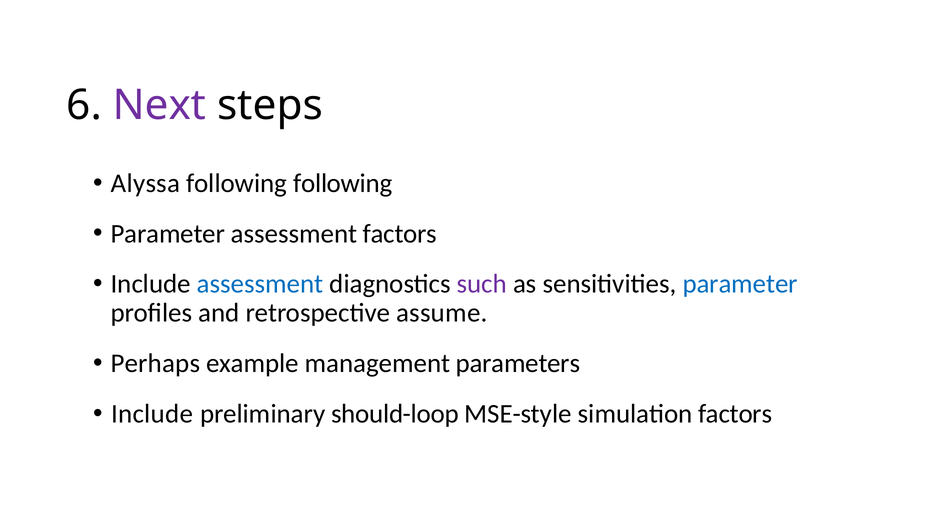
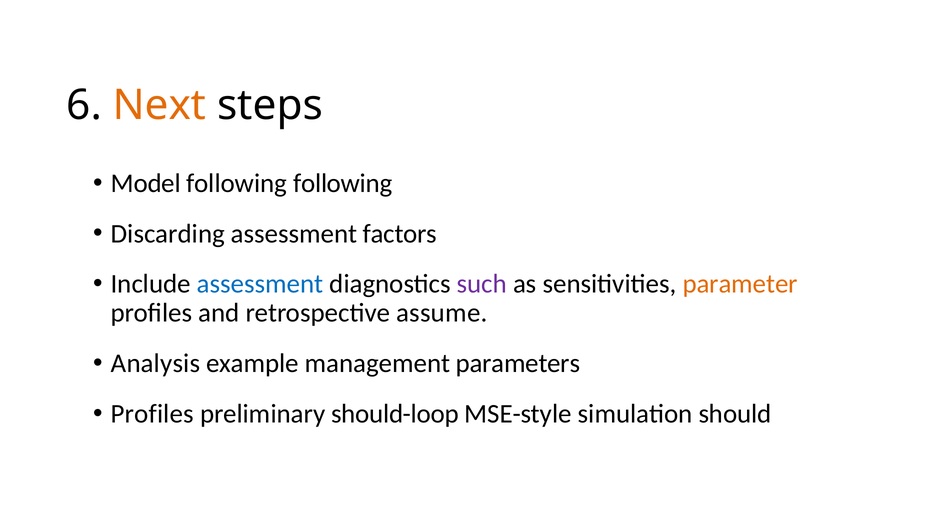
Next colour: purple -> orange (160, 105)
Alyssa: Alyssa -> Model (146, 183)
Parameter: Parameter -> Discarding (168, 234)
parameter colour: blue -> orange (740, 284)
Perhaps: Perhaps -> Analysis (156, 364)
Include: Include -> Profiles (152, 414)
simulation factors: factors -> should (735, 414)
